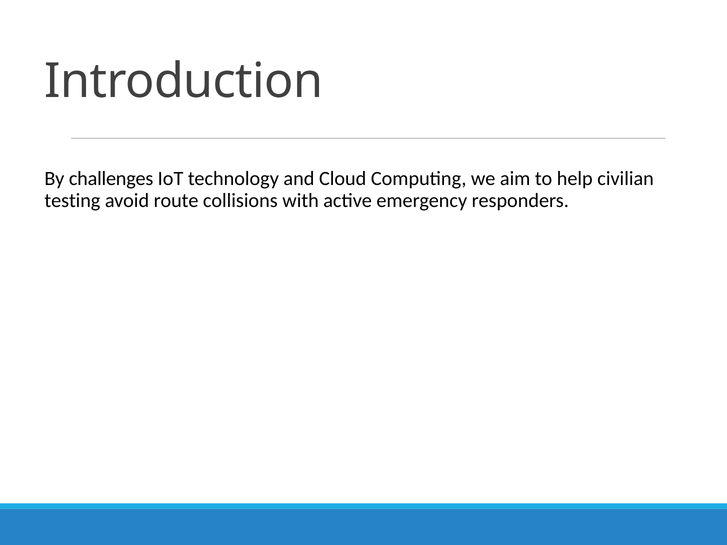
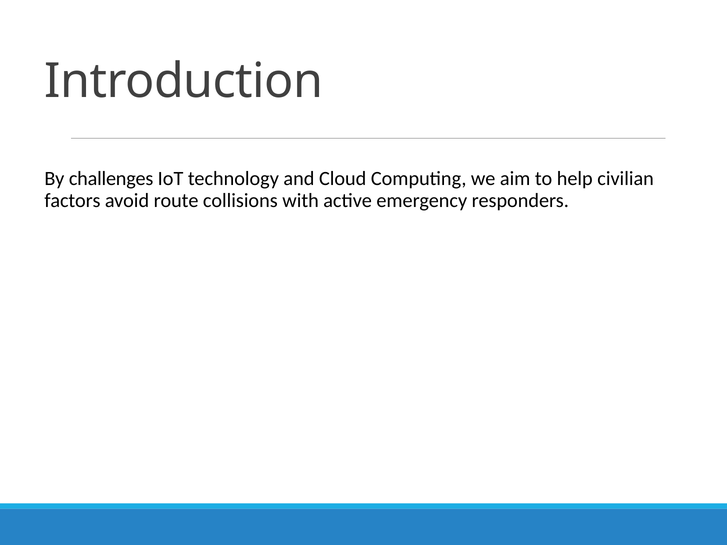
testing: testing -> factors (72, 200)
